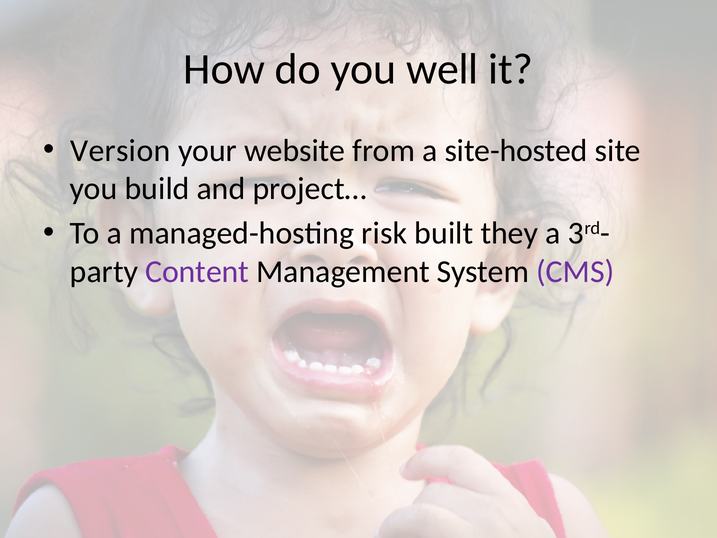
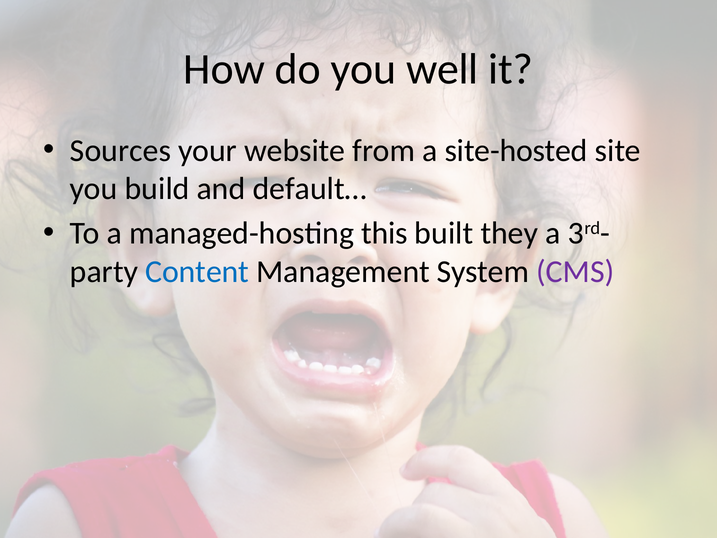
Version: Version -> Sources (120, 150)
project…: project… -> default… (310, 189)
risk: risk -> this (384, 233)
Content colour: purple -> blue (197, 272)
